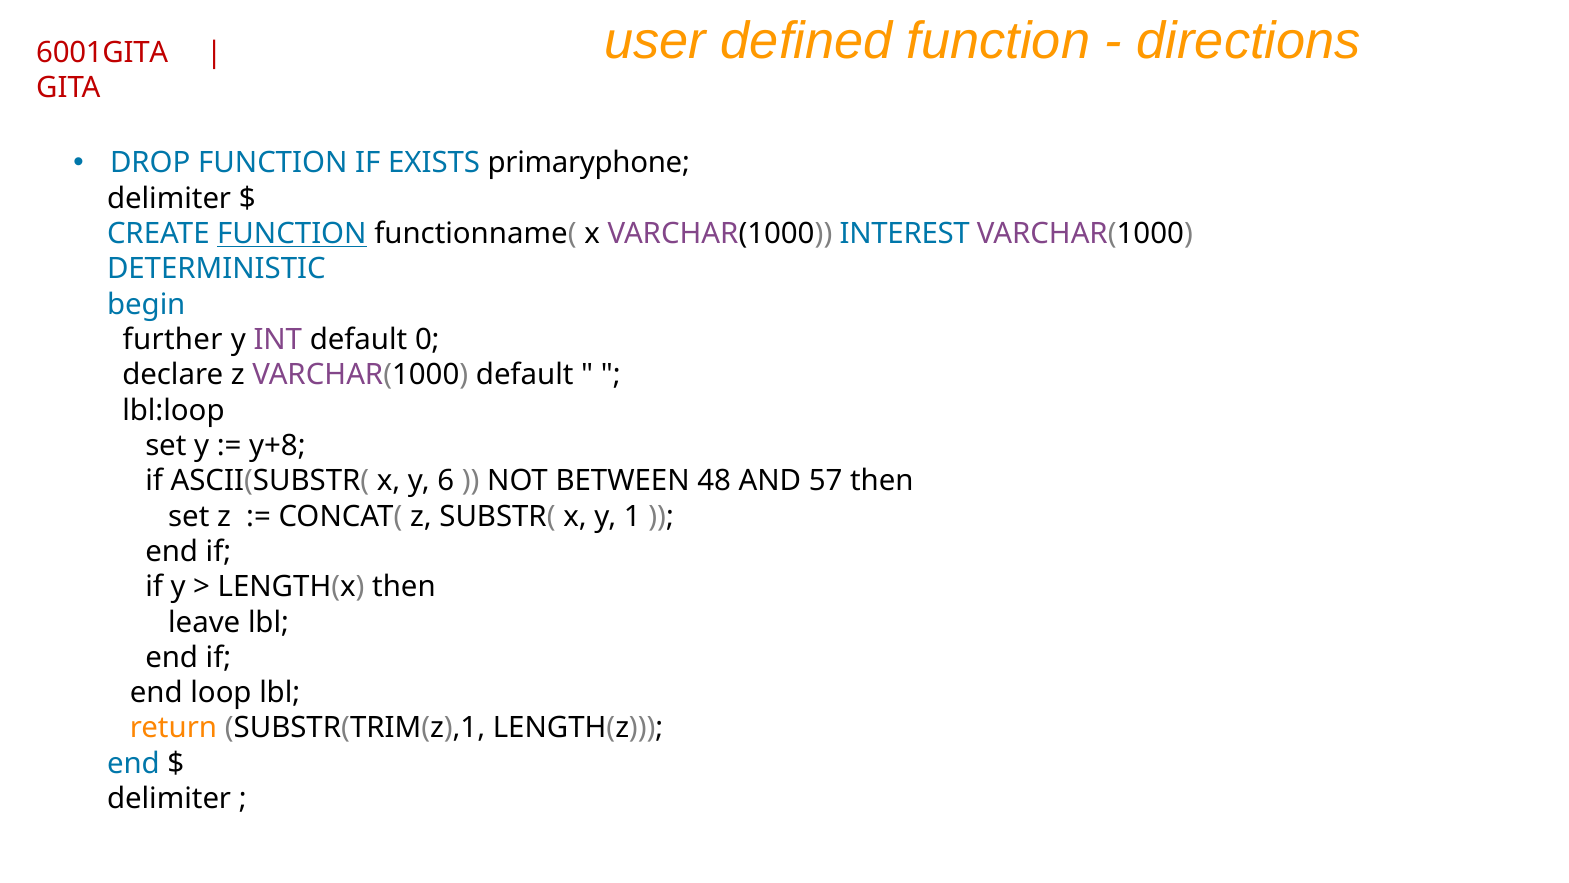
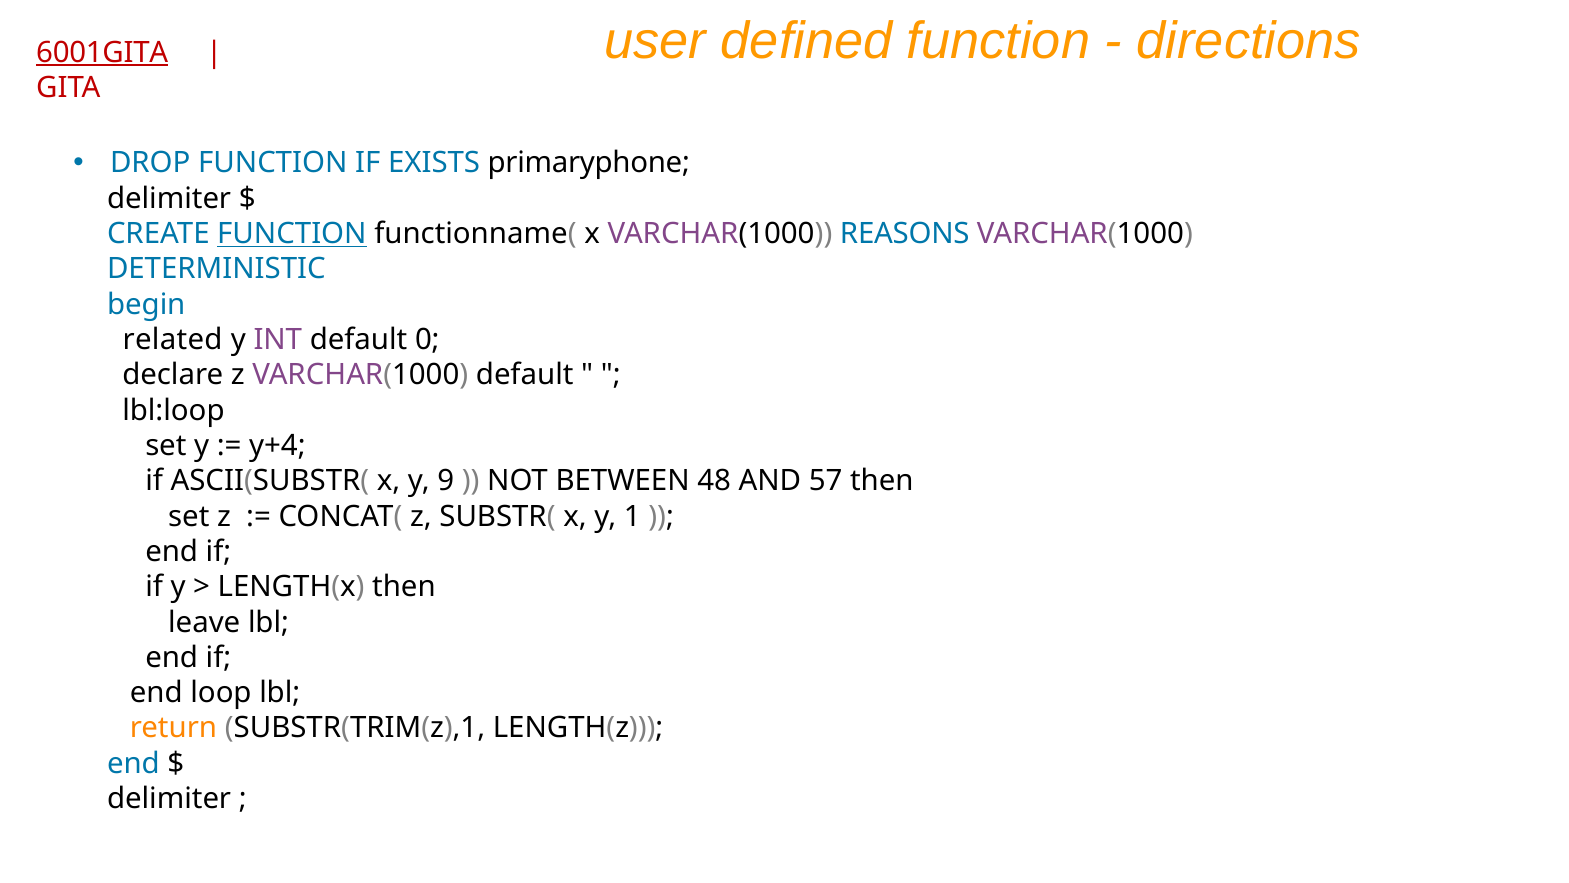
6001GITA underline: none -> present (102, 52)
INTEREST: INTEREST -> REASONS (905, 234)
further: further -> related (173, 340)
y+8: y+8 -> y+4 (277, 445)
6: 6 -> 9 (446, 481)
